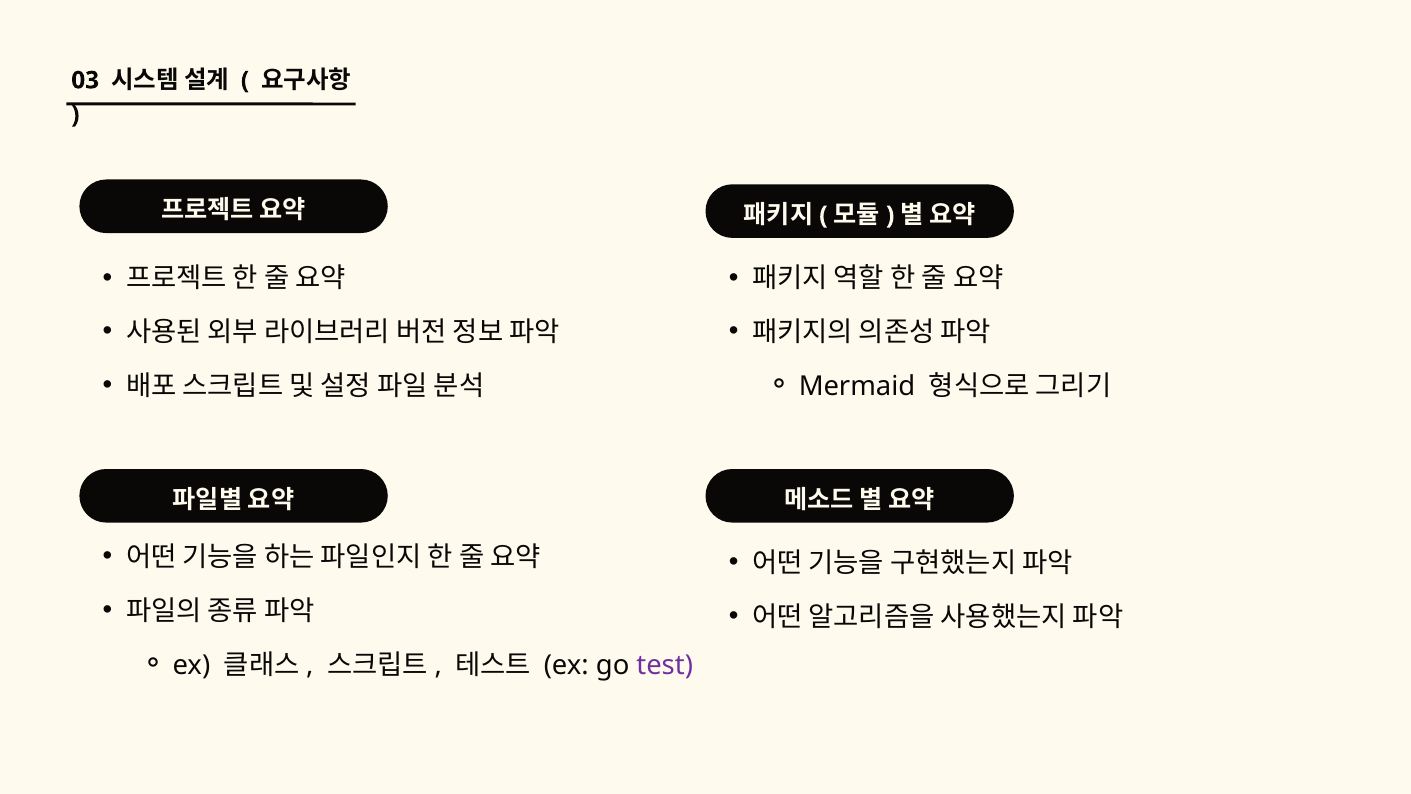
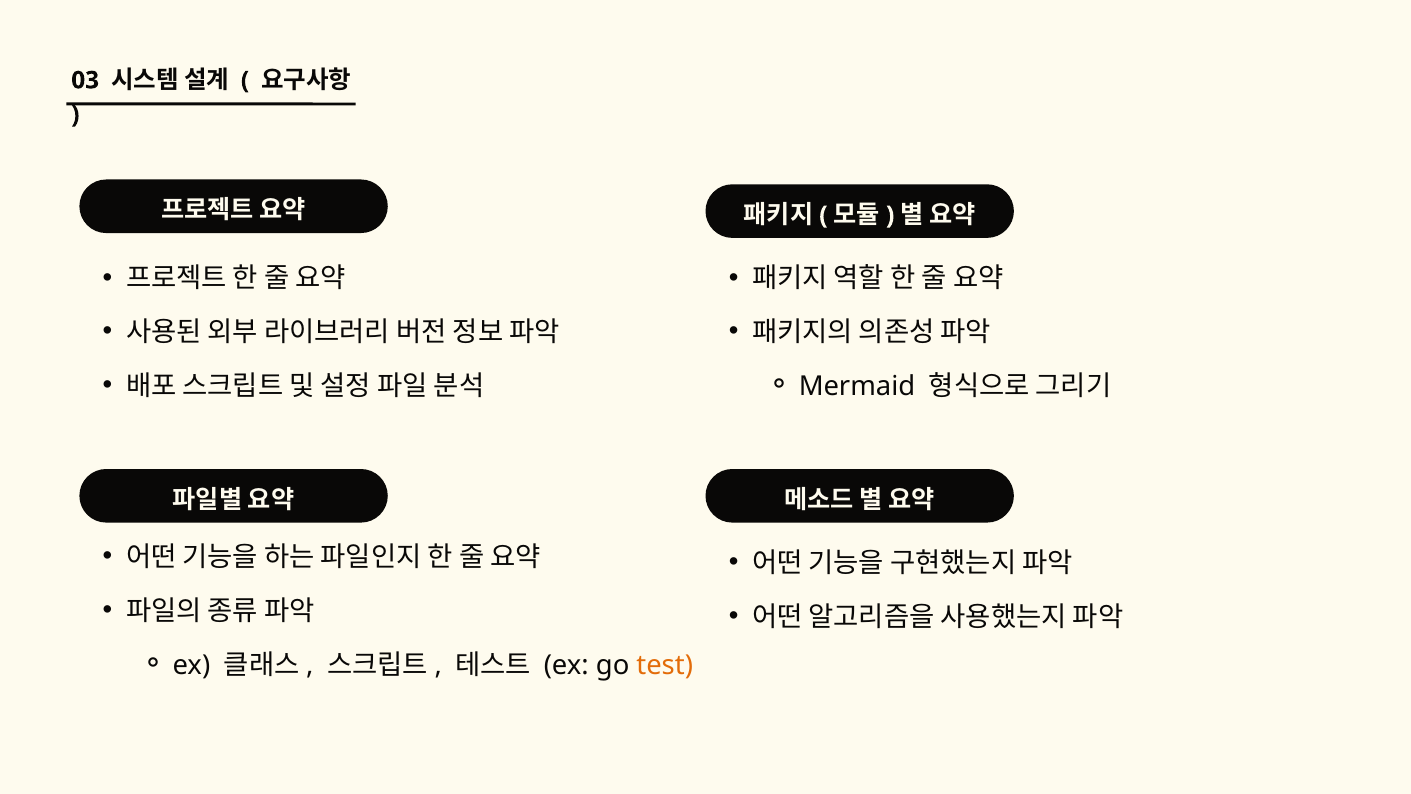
test colour: purple -> orange (665, 665)
